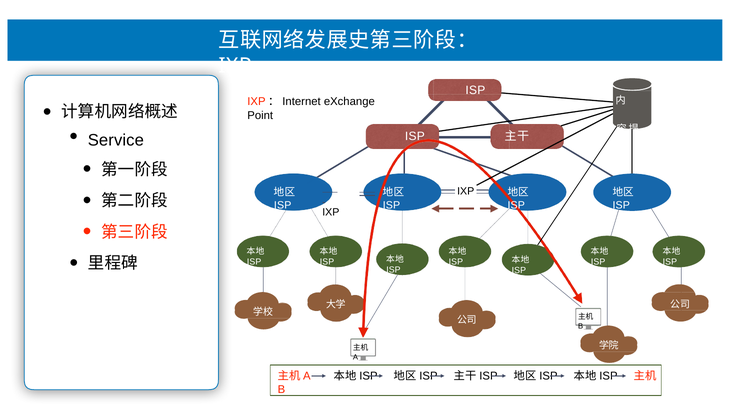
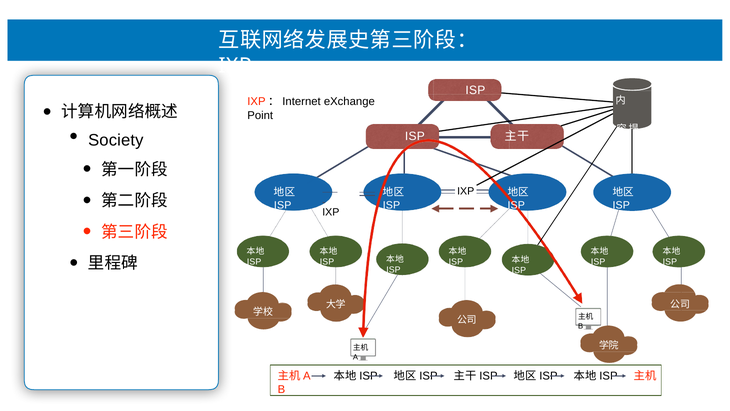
Service: Service -> Society (116, 140)
